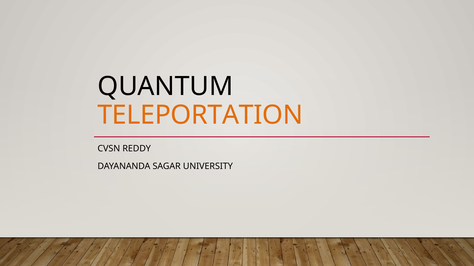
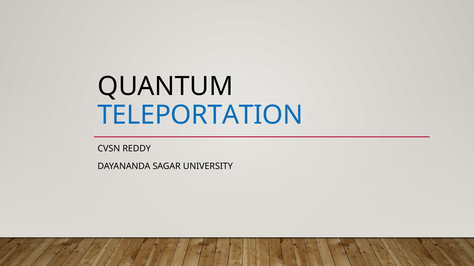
TELEPORTATION colour: orange -> blue (200, 115)
